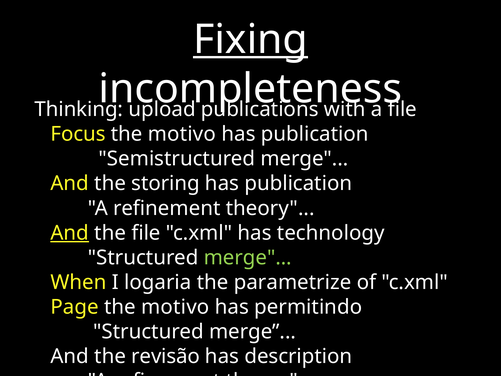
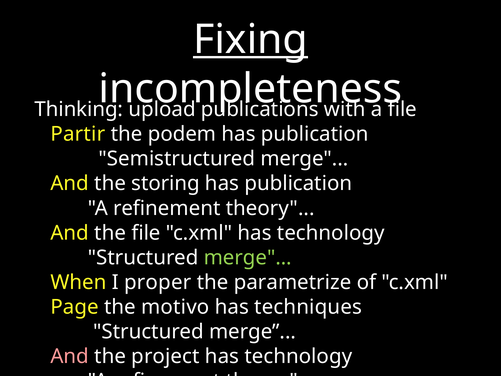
Focus: Focus -> Partir (78, 134)
motivo: motivo -> podem (182, 134)
And underline: present -> none (70, 233)
logaria: logaria -> proper (158, 282)
permitindo: permitindo -> techniques (308, 307)
And colour: white -> pink (70, 356)
revisão: revisão -> project (165, 356)
description: description -> technology (298, 356)
